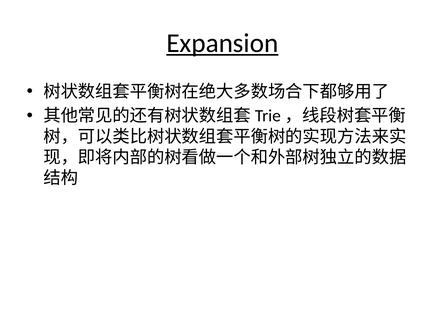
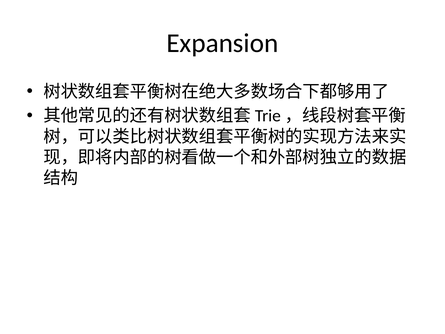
Expansion underline: present -> none (222, 43)
